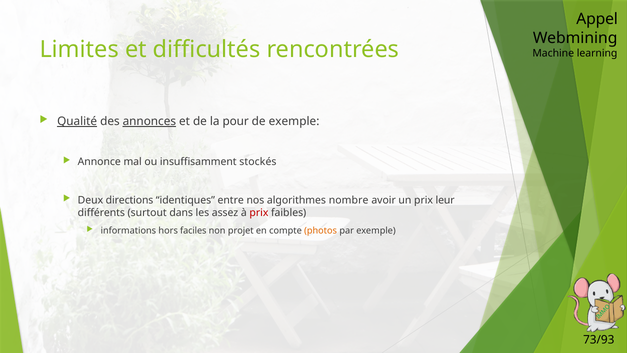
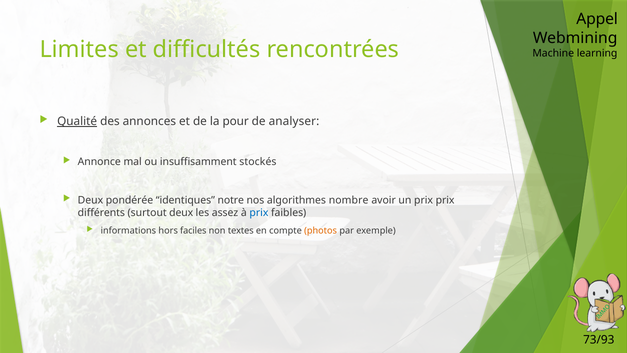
annonces underline: present -> none (149, 121)
de exemple: exemple -> analyser (294, 121)
directions: directions -> pondérée (130, 200)
entre: entre -> notre (231, 200)
prix leur: leur -> prix (445, 200)
surtout dans: dans -> deux (181, 212)
prix colour: red -> blue (259, 212)
projet: projet -> textes (241, 231)
